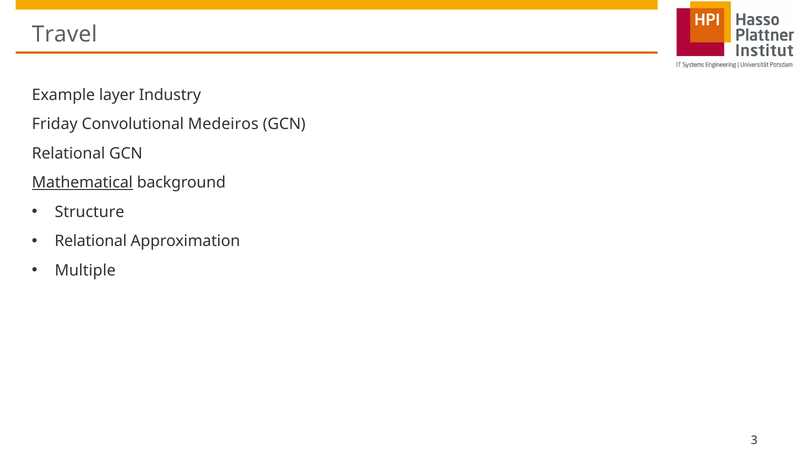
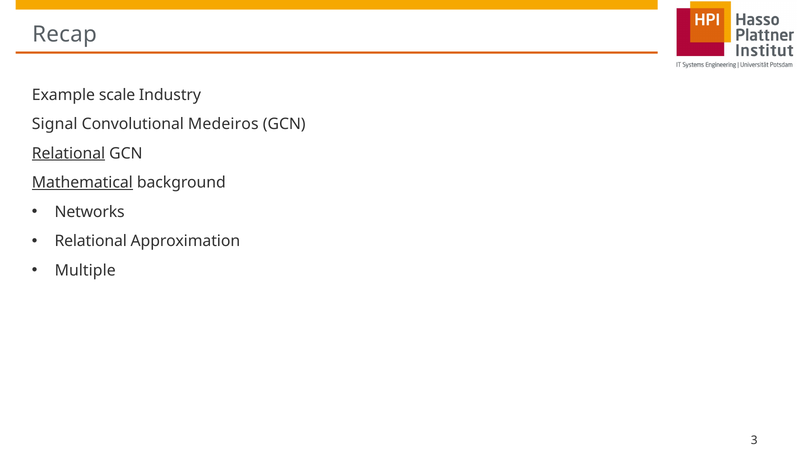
Travel: Travel -> Recap (65, 34)
layer: layer -> scale (117, 95)
Friday: Friday -> Signal (55, 124)
Relational underline: none -> present (69, 153)
Structure: Structure -> Networks (90, 212)
